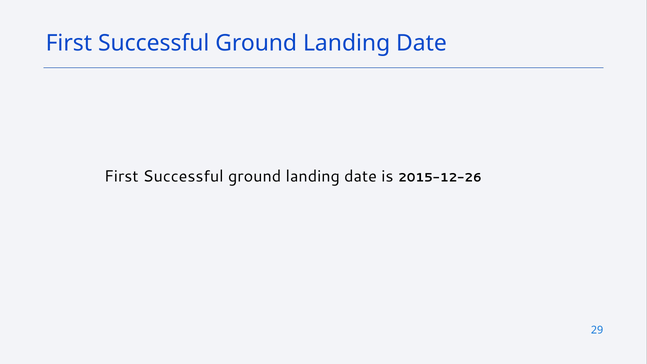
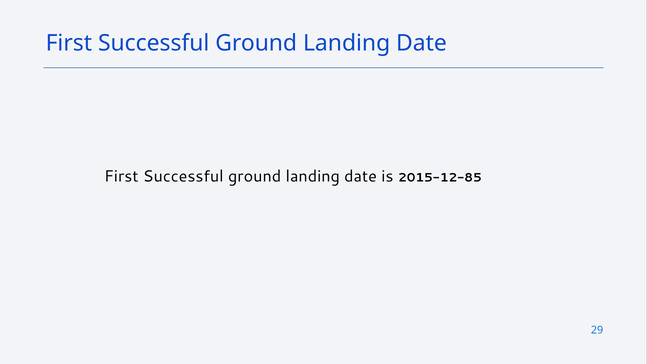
2015-12-26: 2015-12-26 -> 2015-12-85 (440, 178)
